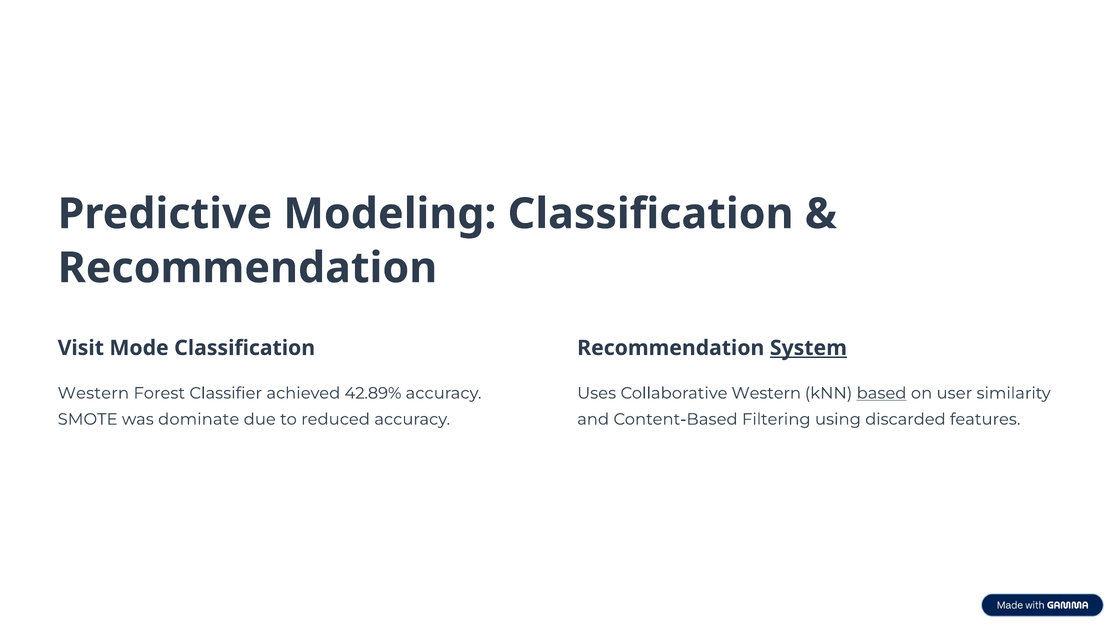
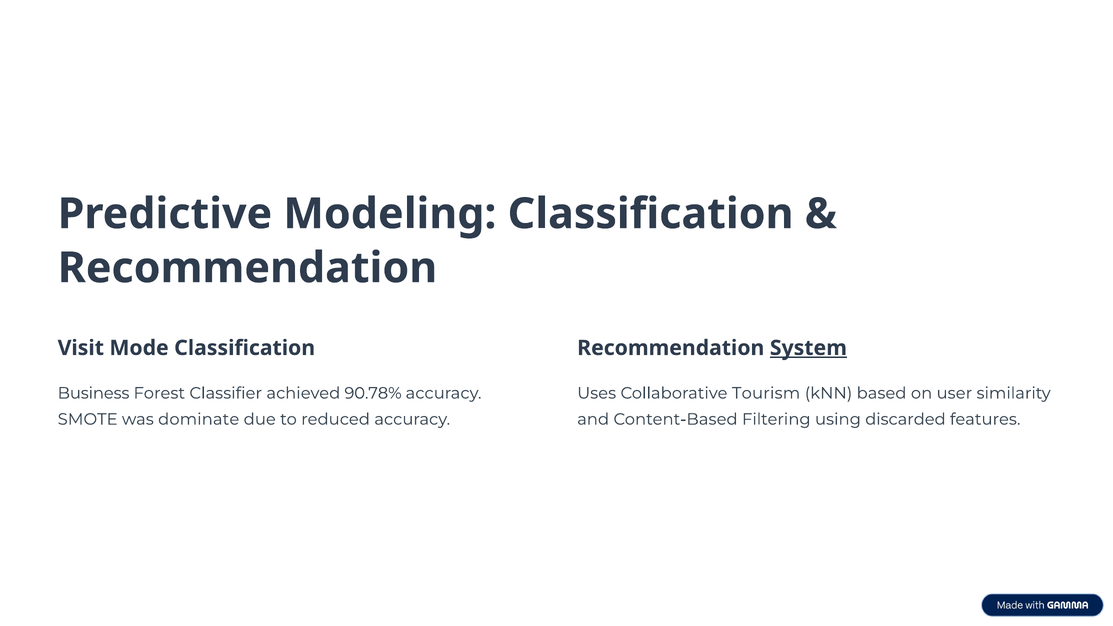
Western: Western -> Business (94, 393)
42.89%: 42.89% -> 90.78% (373, 393)
Collaborative Western: Western -> Tourism (766, 393)
based underline: present -> none (882, 393)
